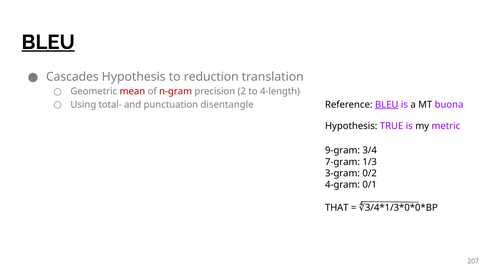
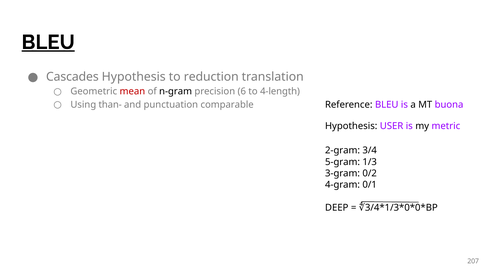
n-gram colour: red -> black (176, 91)
2: 2 -> 6 (242, 91)
total-: total- -> than- (110, 105)
disentangle: disentangle -> comparable (227, 105)
BLEU underline: present -> none (387, 105)
TRUE: TRUE -> USER (392, 126)
9-gram: 9-gram -> 2-gram (343, 151)
7-gram: 7-gram -> 5-gram (343, 162)
THAT: THAT -> DEEP (337, 208)
